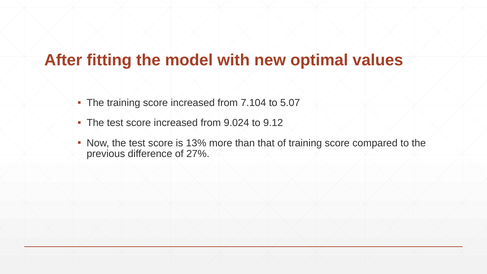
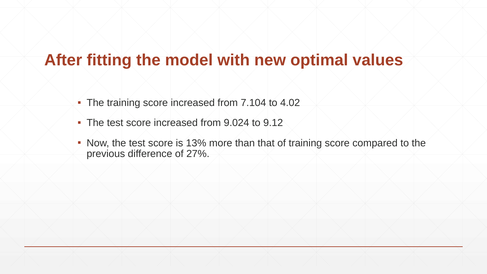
5.07: 5.07 -> 4.02 (290, 103)
